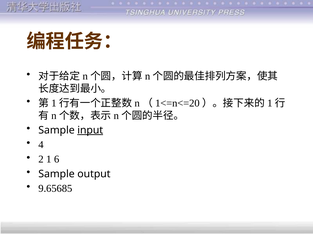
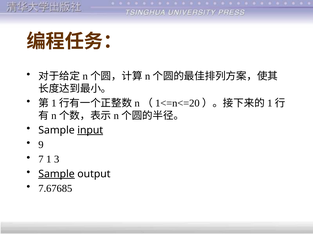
4: 4 -> 9 (41, 145)
2: 2 -> 7 (41, 160)
6: 6 -> 3 (57, 160)
Sample underline: none -> present (56, 174)
9.65685: 9.65685 -> 7.67685 (55, 189)
